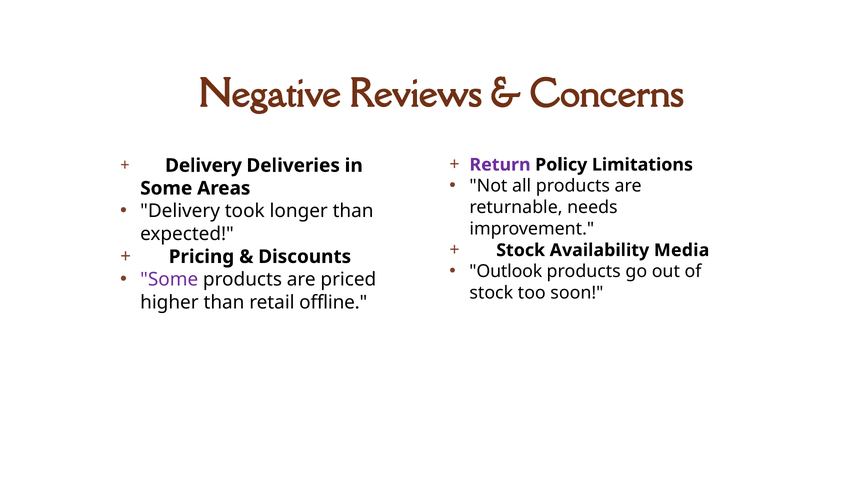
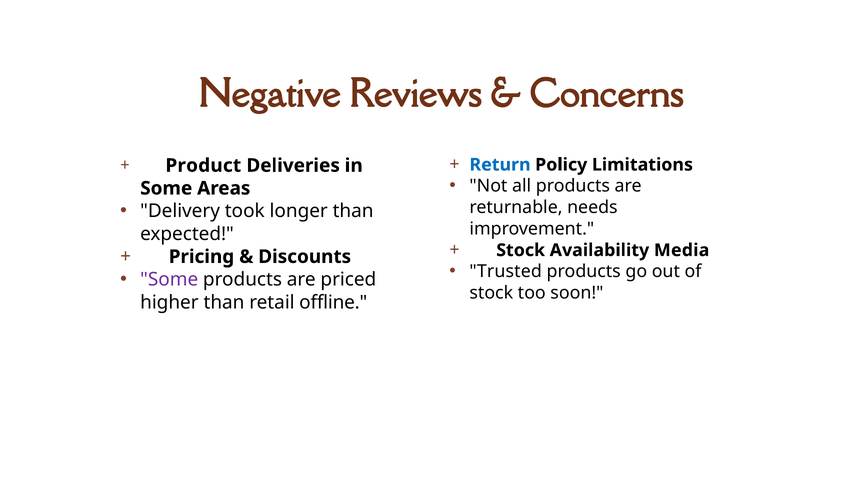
Return colour: purple -> blue (500, 165)
Delivery: Delivery -> Product (203, 166)
Outlook: Outlook -> Trusted (506, 272)
